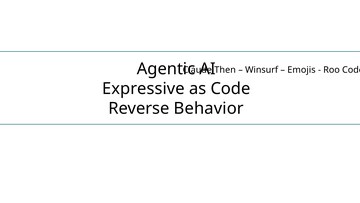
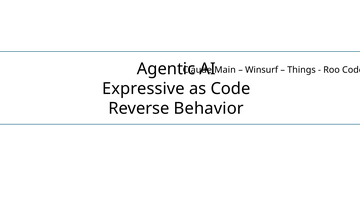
Then: Then -> Main (225, 70)
Emojis: Emojis -> Things (301, 70)
